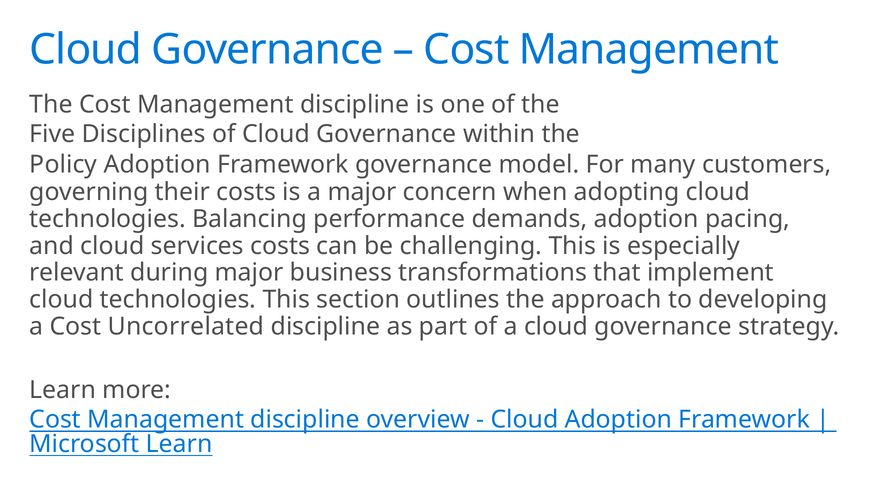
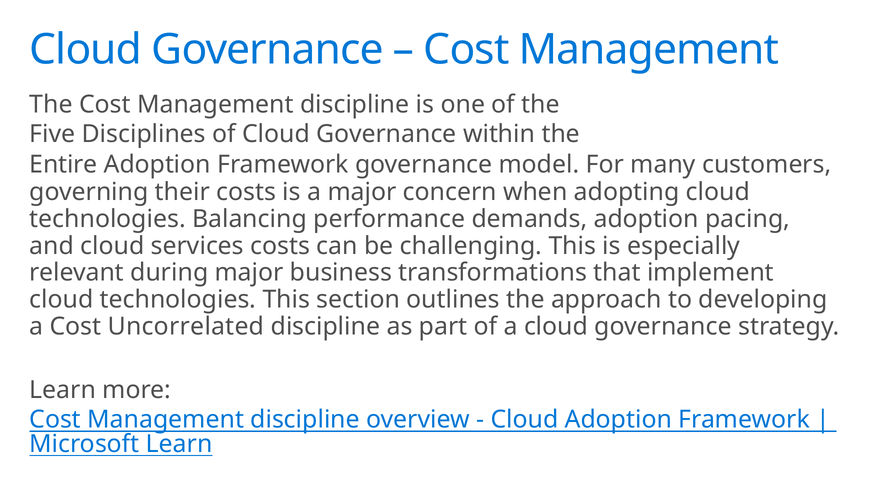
Policy: Policy -> Entire (63, 165)
